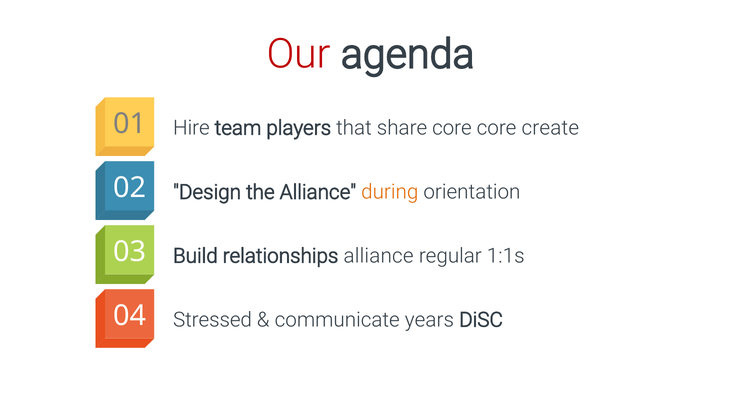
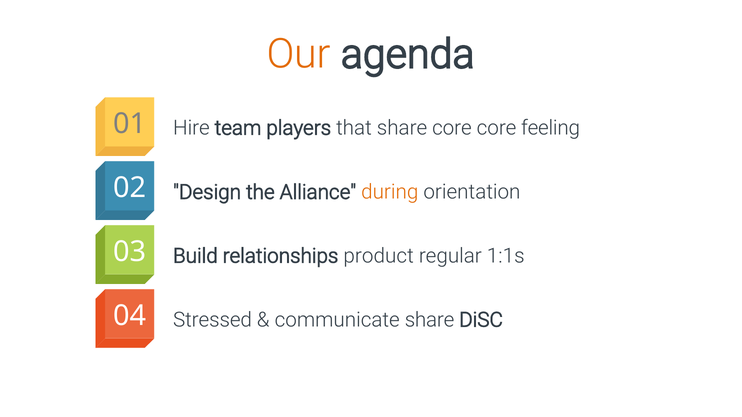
Our colour: red -> orange (299, 54)
create: create -> feeling (550, 128)
relationships alliance: alliance -> product (379, 256)
communicate years: years -> share (430, 320)
